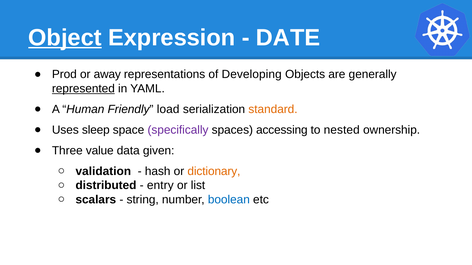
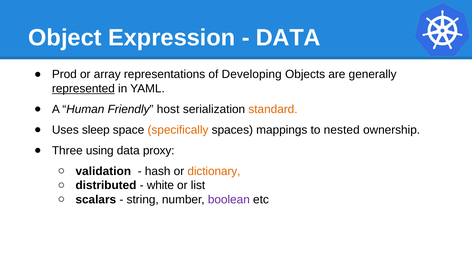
Object underline: present -> none (65, 38)
DATE: DATE -> DATA (288, 38)
away: away -> array (107, 75)
load: load -> host (168, 109)
specifically colour: purple -> orange (178, 130)
accessing: accessing -> mappings (282, 130)
value: value -> using (100, 151)
given: given -> proxy (159, 151)
entry: entry -> white (160, 186)
boolean colour: blue -> purple (229, 200)
